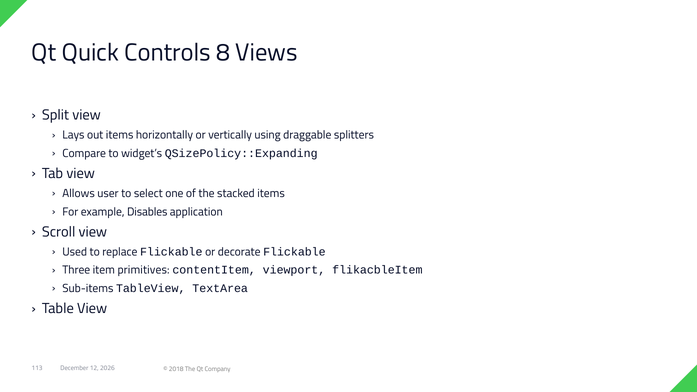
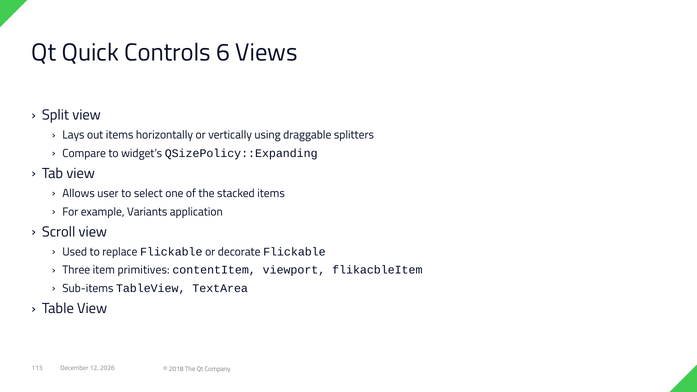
8: 8 -> 6 (223, 53)
Disables: Disables -> Variants (147, 212)
